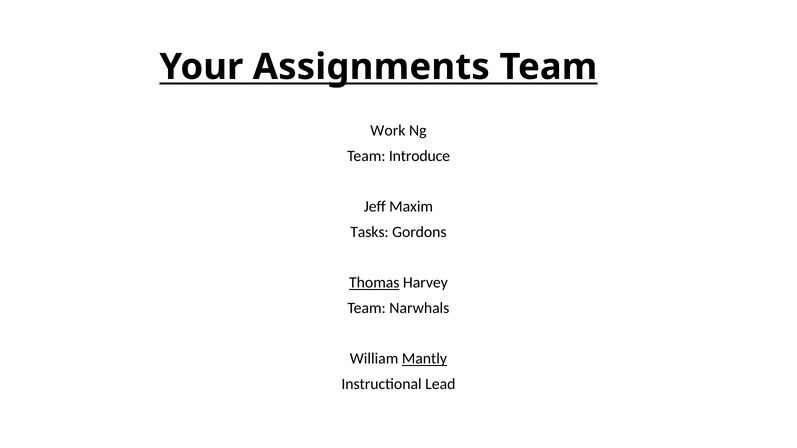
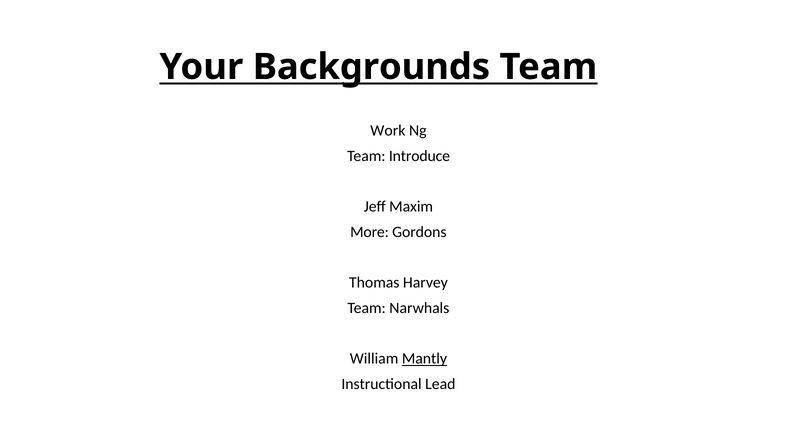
Assignments: Assignments -> Backgrounds (371, 67)
Tasks: Tasks -> More (370, 232)
Thomas underline: present -> none (374, 283)
